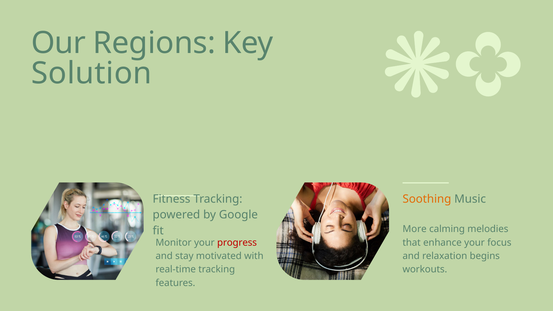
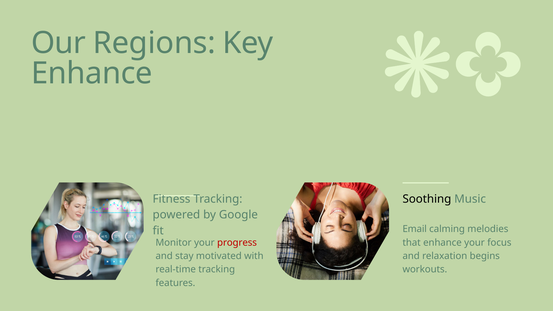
Solution: Solution -> Enhance (92, 73)
Soothing colour: orange -> black (427, 199)
More: More -> Email (415, 229)
